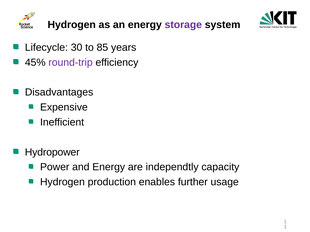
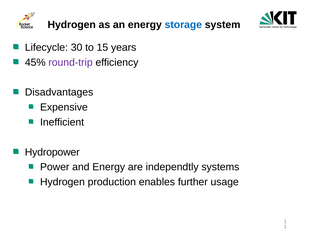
storage colour: purple -> blue (183, 25)
85: 85 -> 15 (102, 48)
capacity: capacity -> systems (220, 167)
